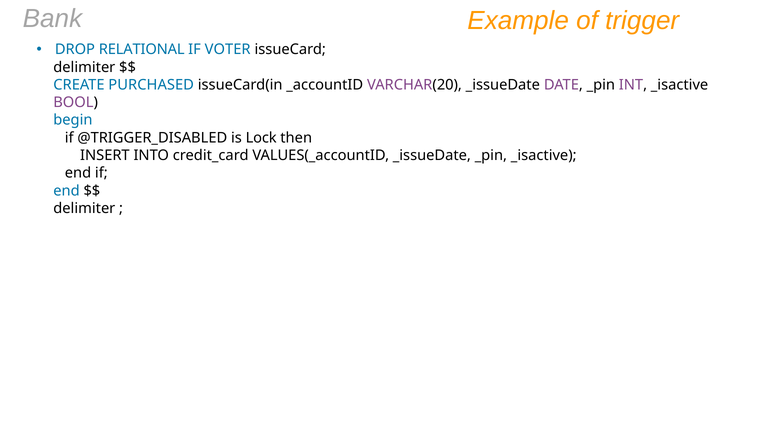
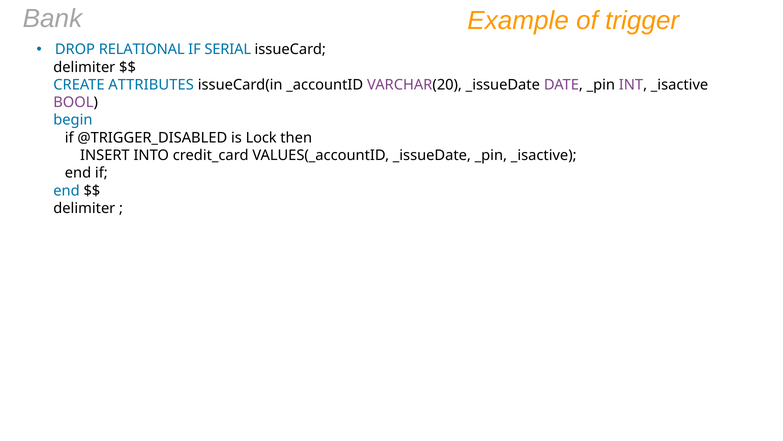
VOTER: VOTER -> SERIAL (228, 49)
PURCHASED: PURCHASED -> ATTRIBUTES (151, 85)
